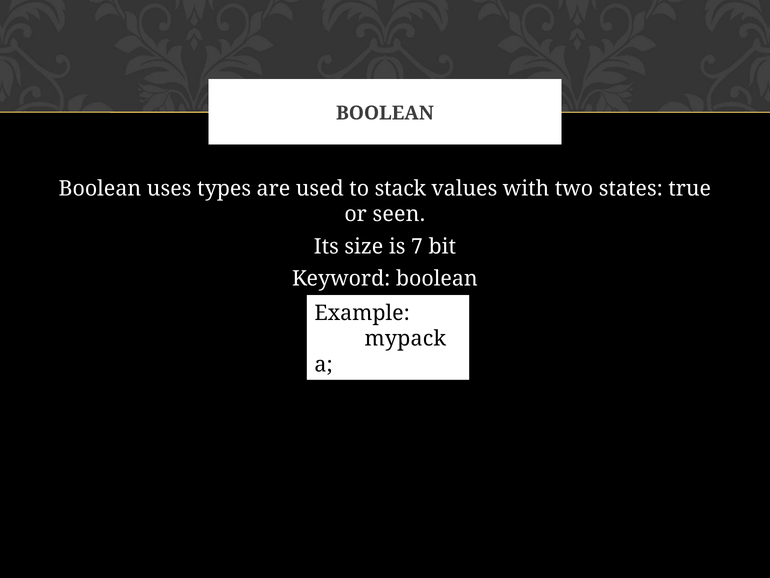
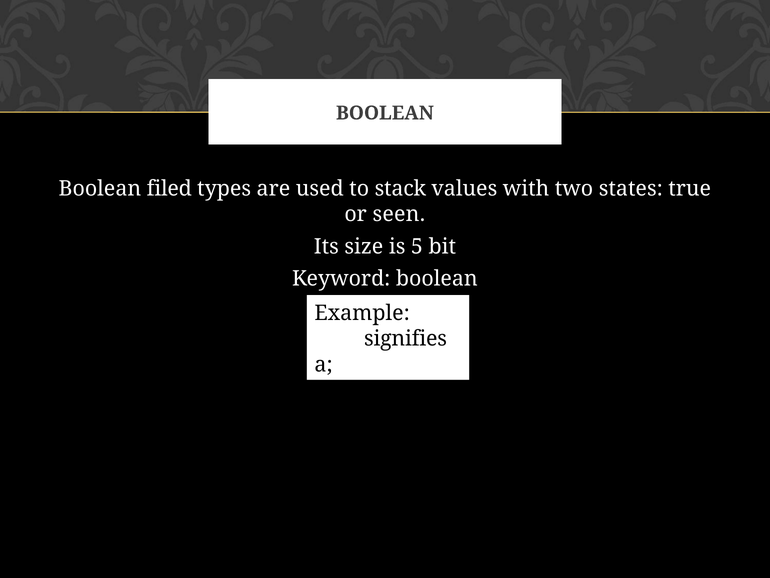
uses: uses -> filed (169, 188)
7: 7 -> 5 (417, 246)
mypack: mypack -> signifies (406, 339)
